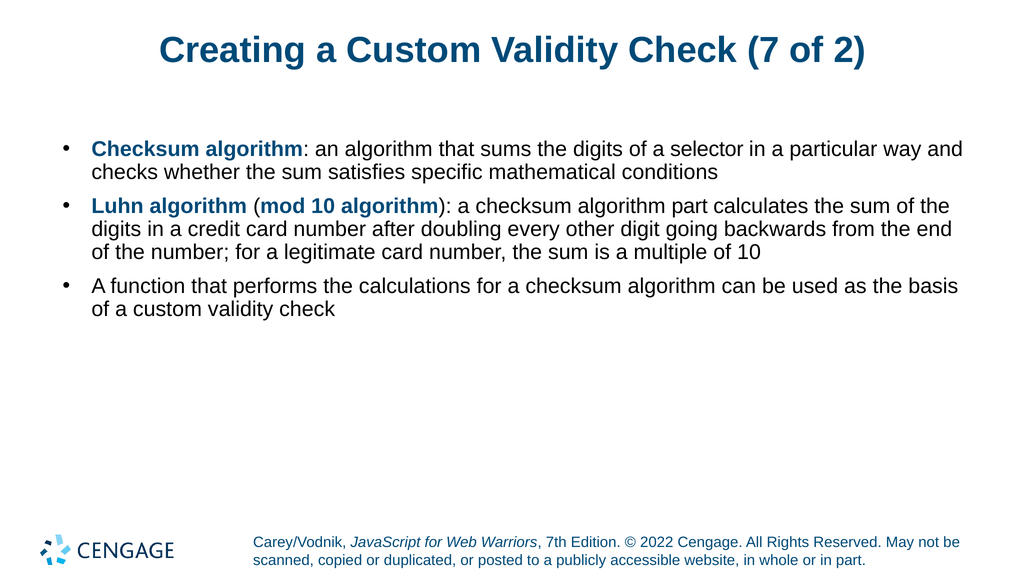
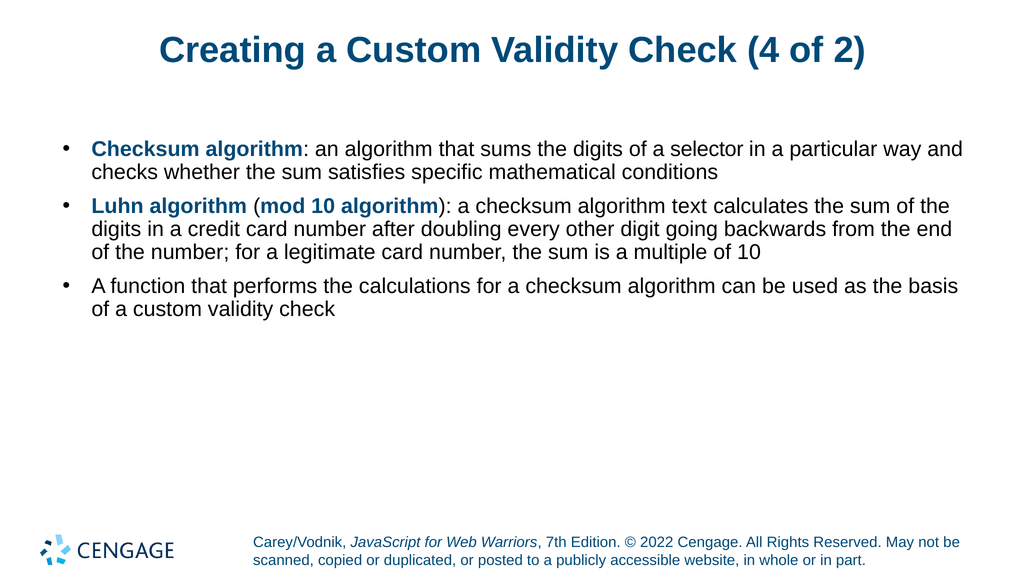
7: 7 -> 4 (763, 50)
algorithm part: part -> text (689, 206)
